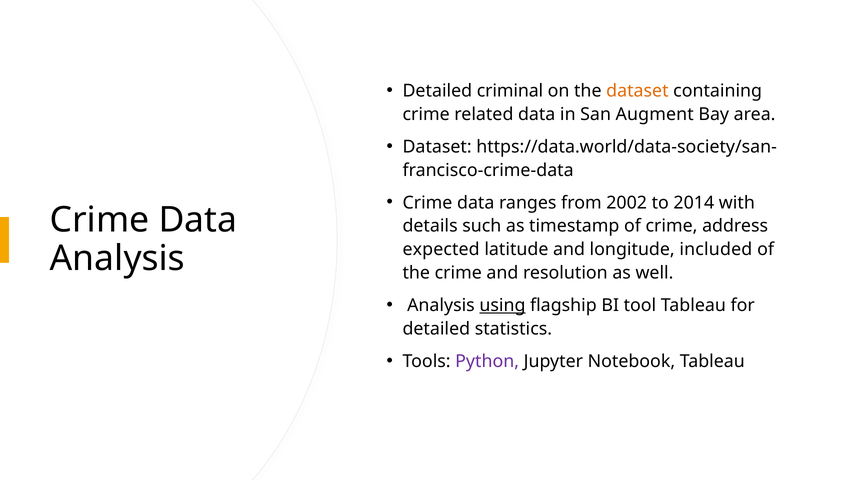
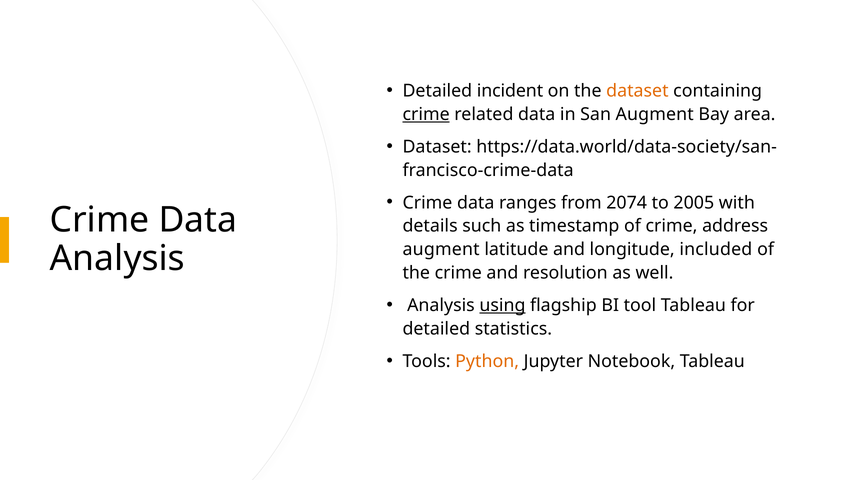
criminal: criminal -> incident (510, 91)
crime underline: none -> present (426, 114)
2002: 2002 -> 2074 (627, 203)
2014: 2014 -> 2005 (694, 203)
expected: expected -> augment (441, 250)
Python colour: purple -> orange (487, 361)
